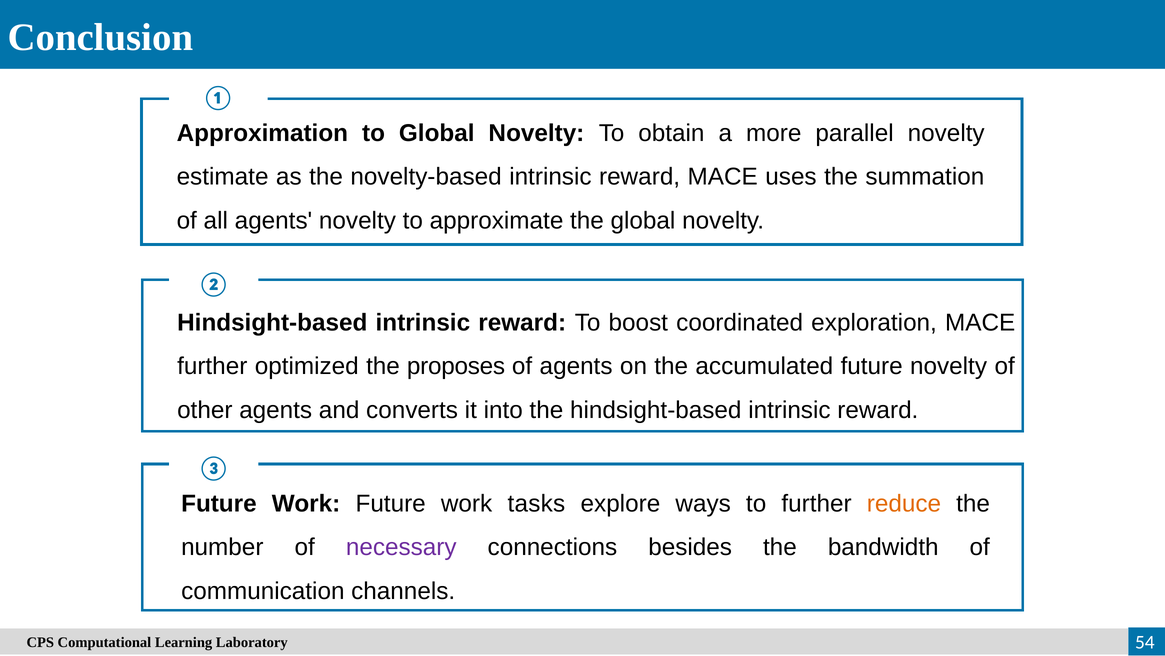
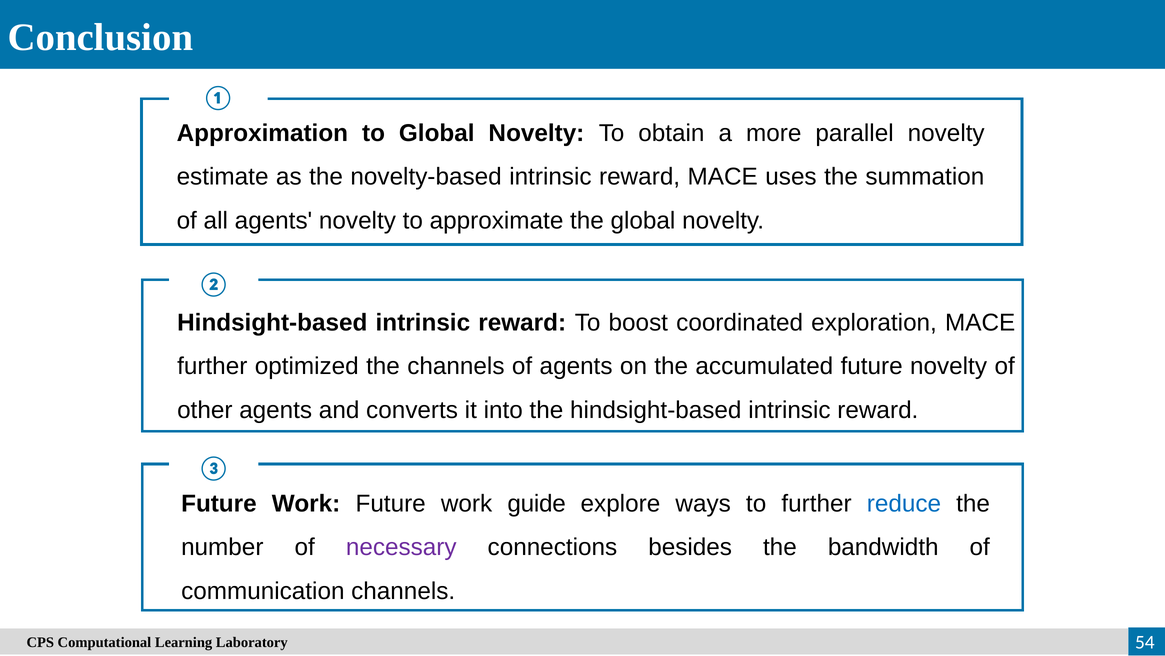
the proposes: proposes -> channels (456, 366)
tasks: tasks -> guide (537, 503)
reduce colour: orange -> blue (904, 503)
